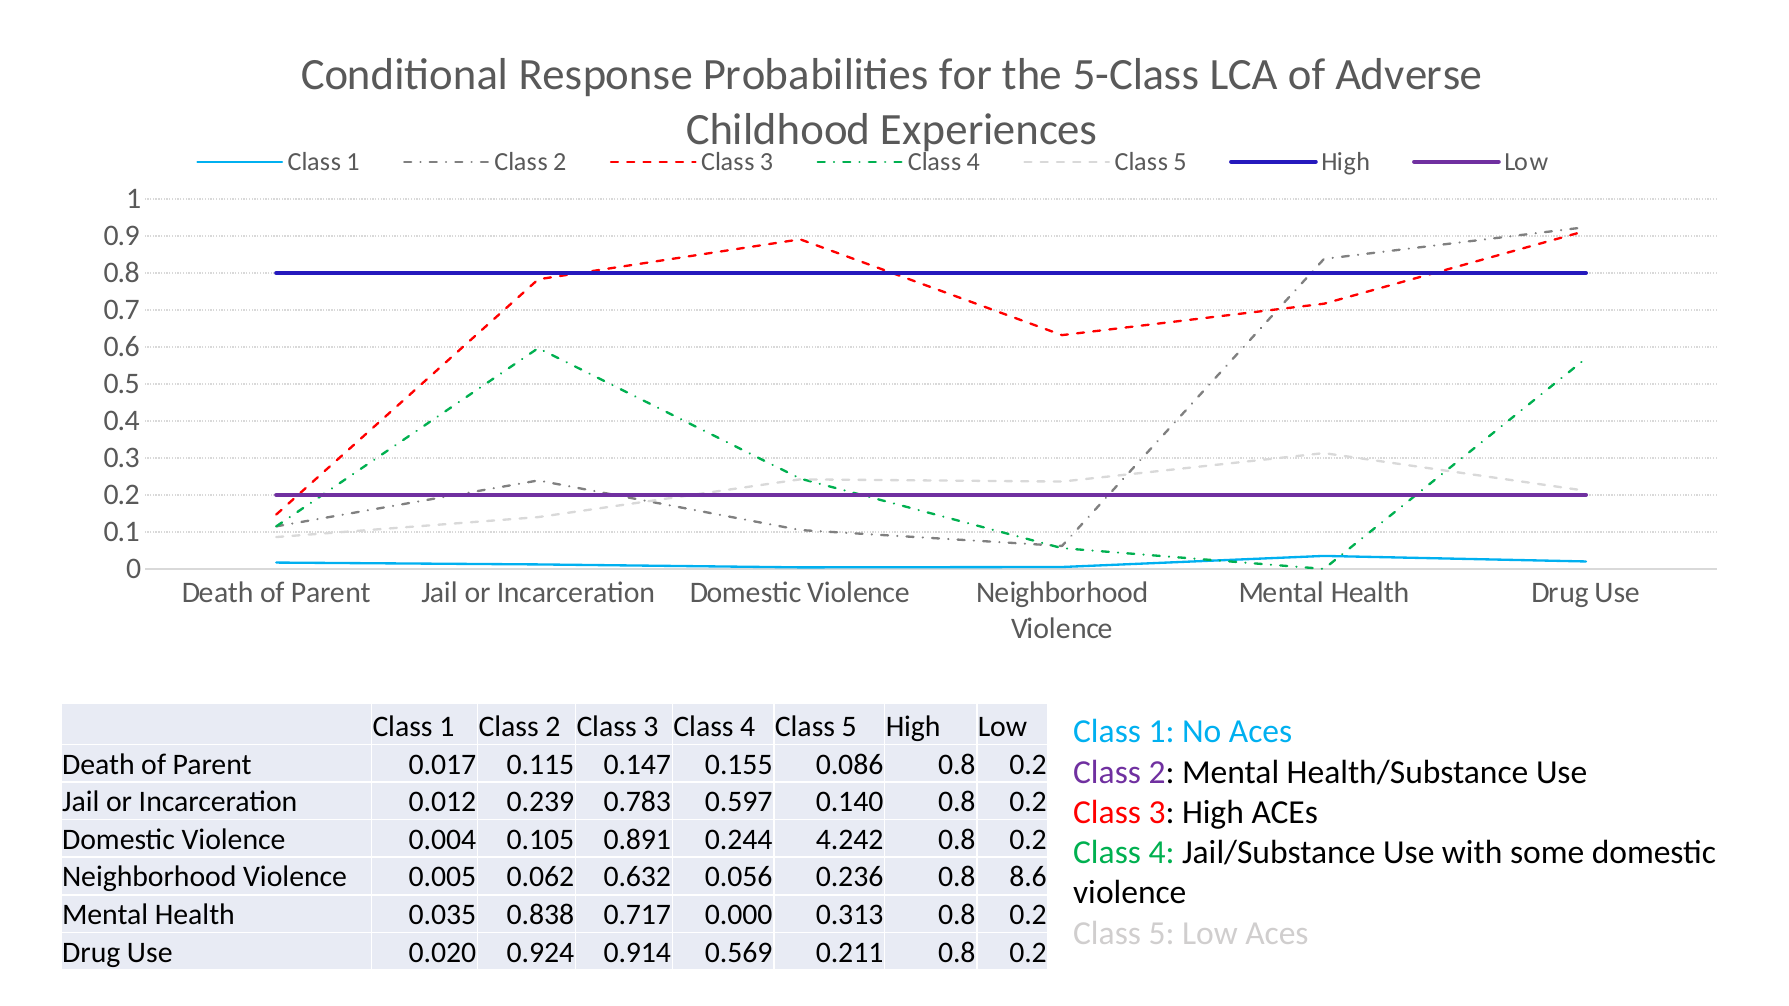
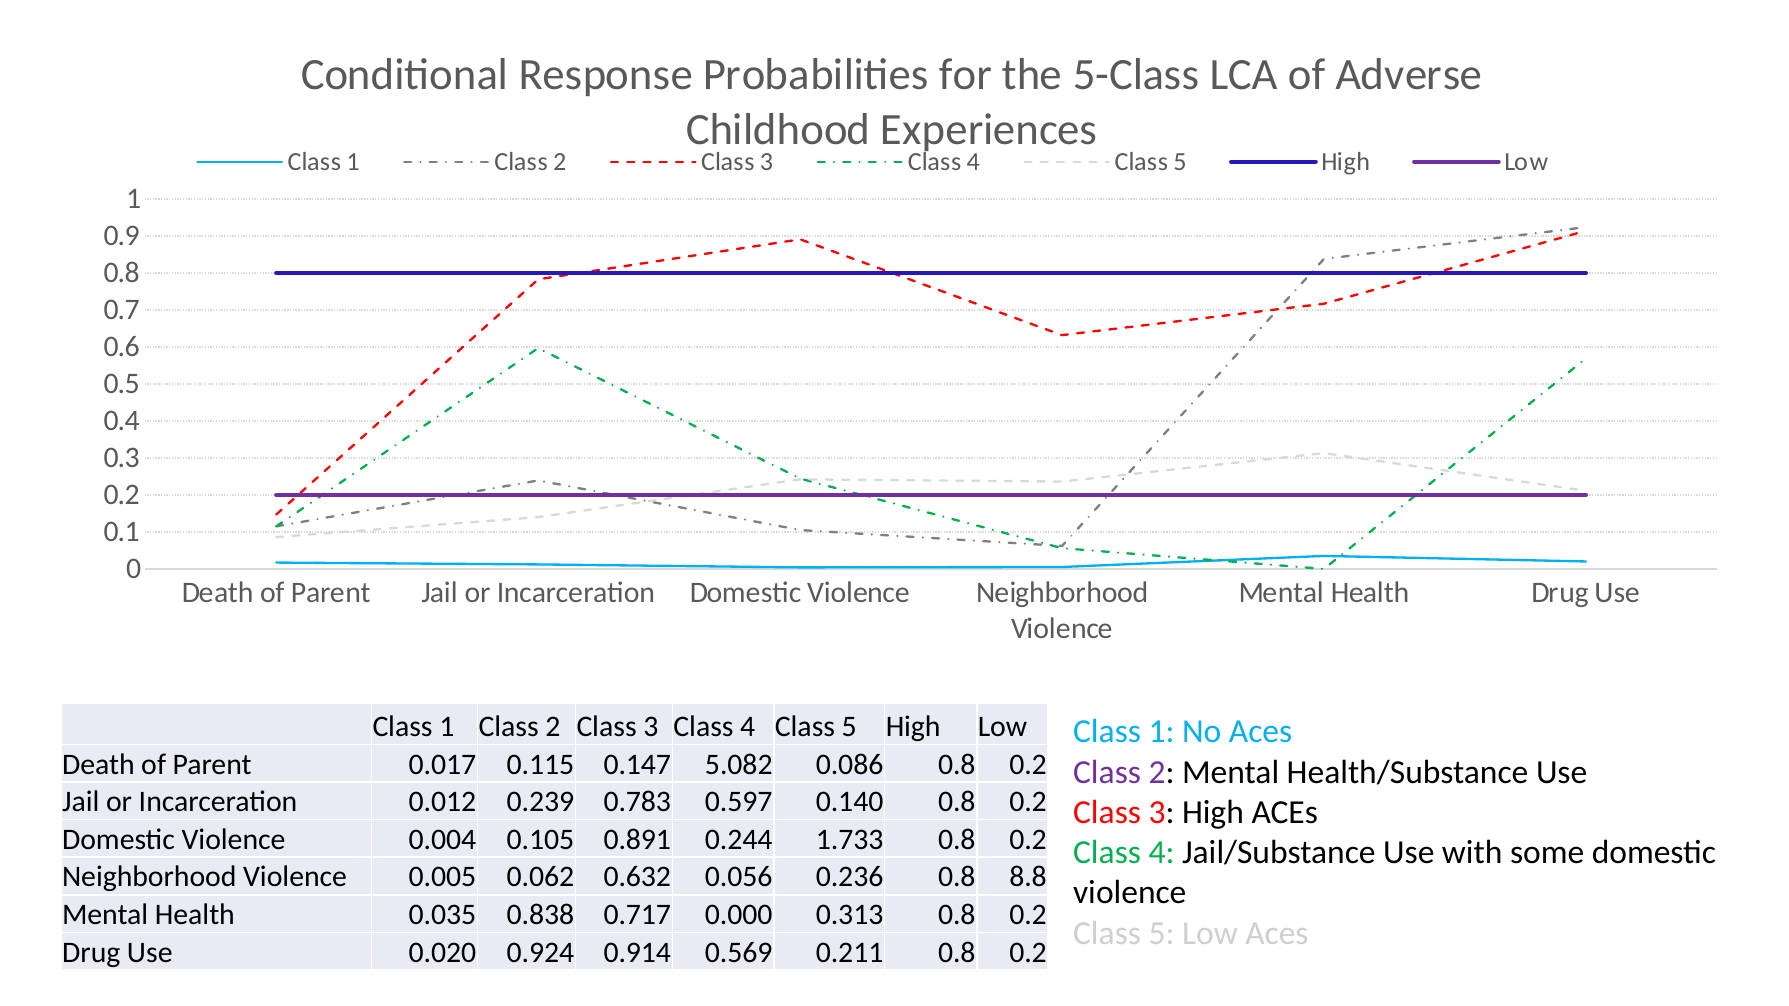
0.155: 0.155 -> 5.082 (739, 764)
4.242: 4.242 -> 1.733 (850, 840)
8.6: 8.6 -> 8.8 (1028, 877)
